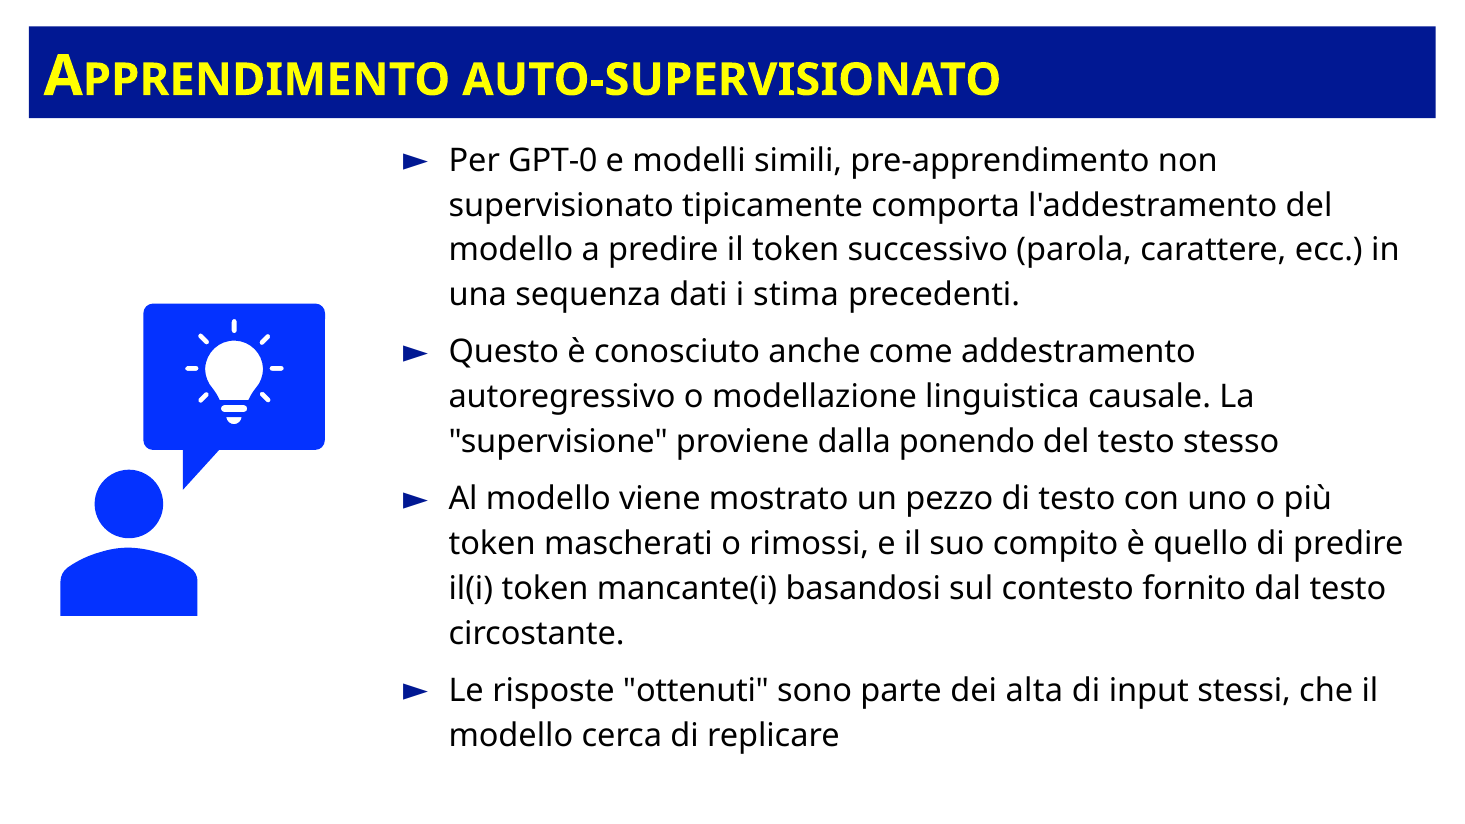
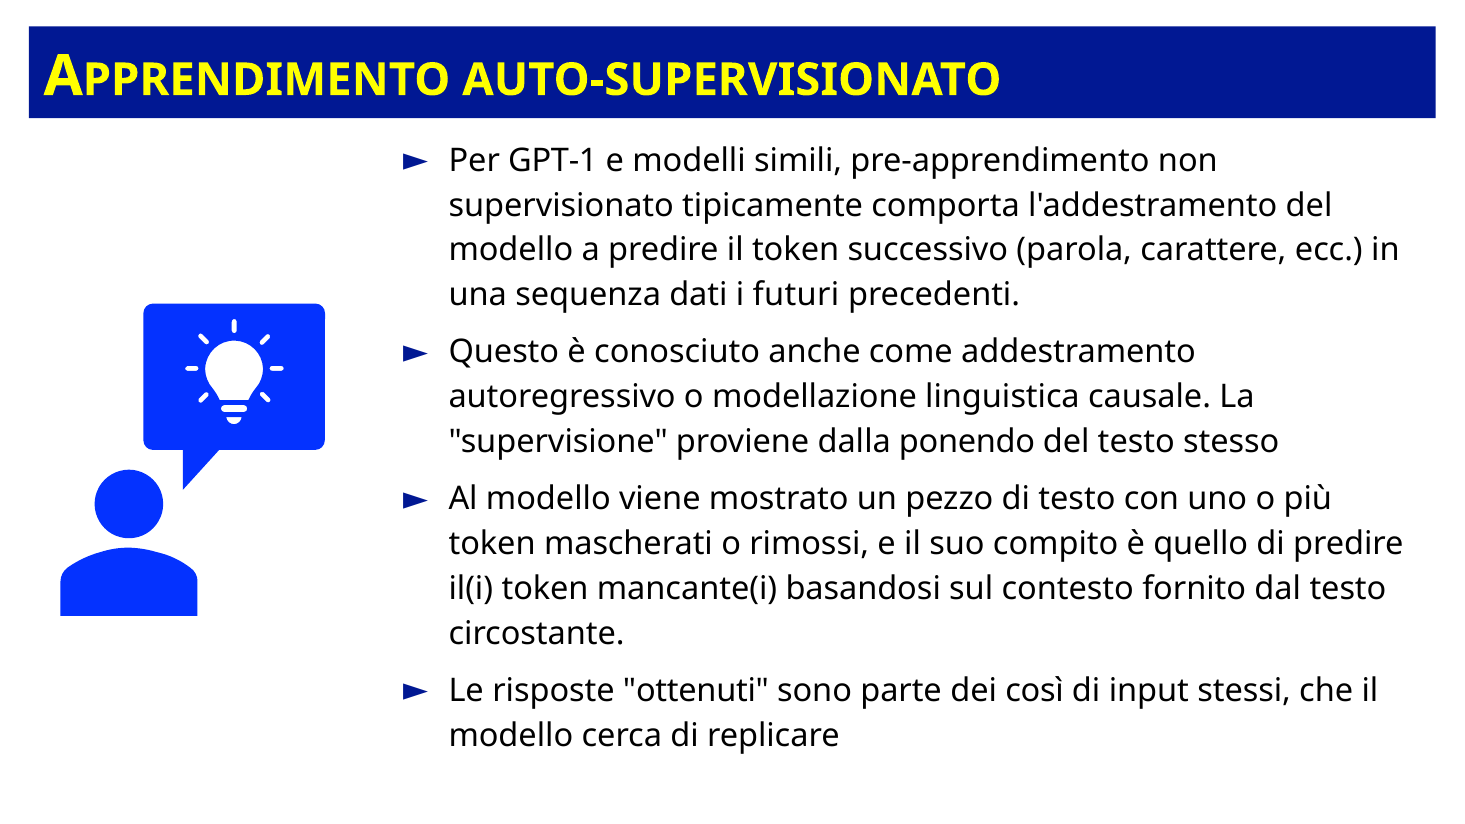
GPT-0: GPT-0 -> GPT-1 (553, 160)
stima: stima -> futuri (796, 295)
alta: alta -> così (1035, 691)
